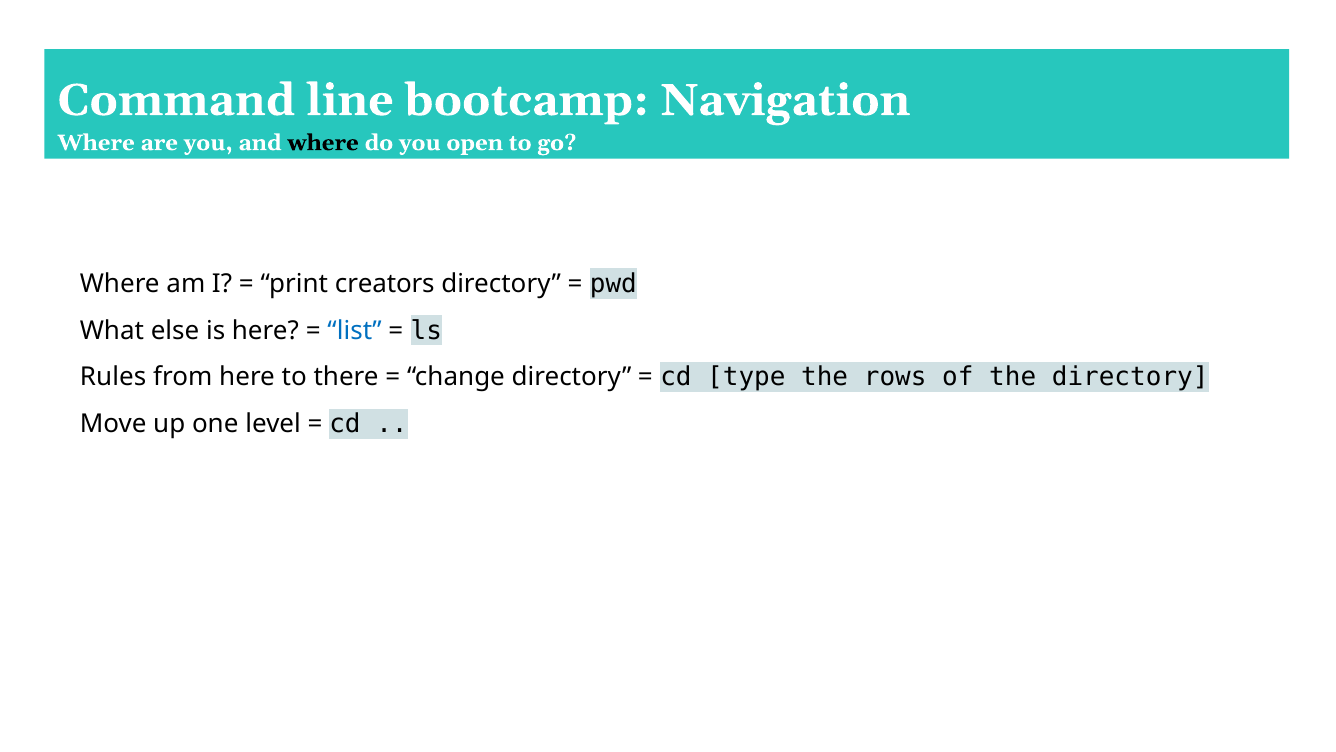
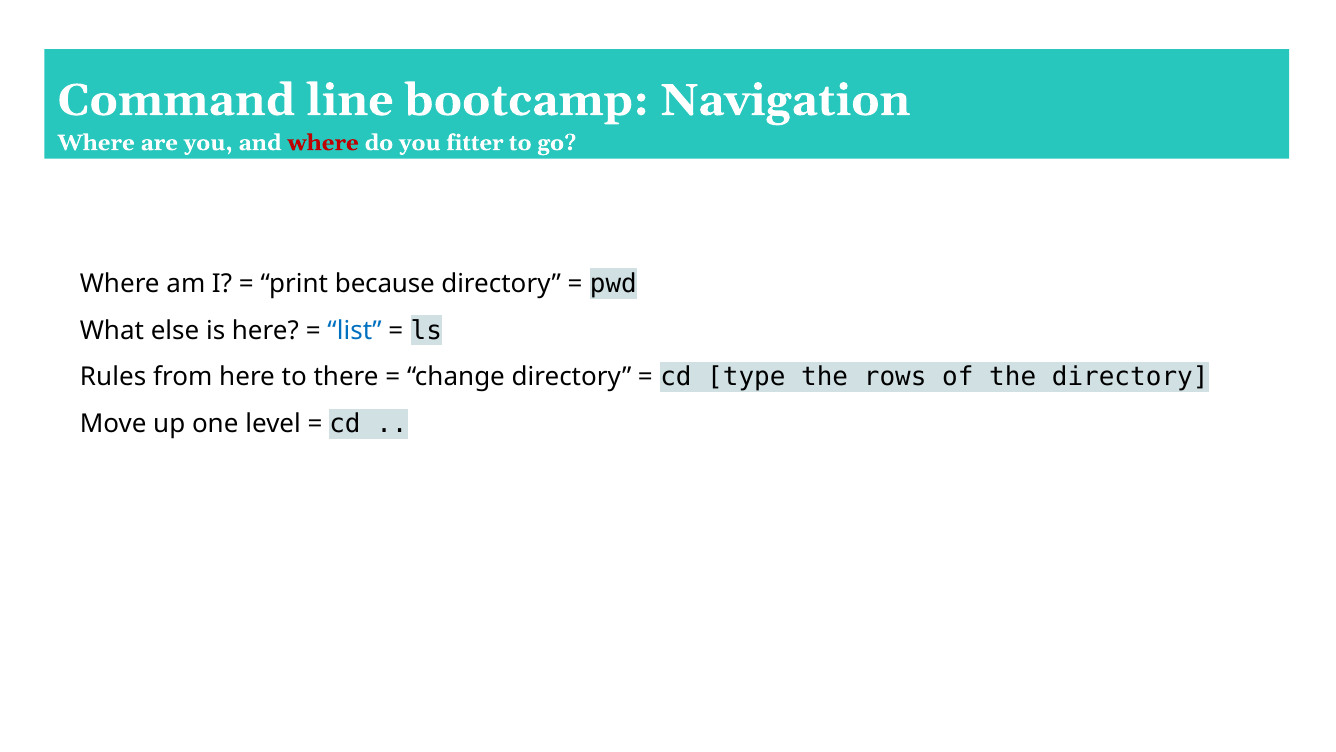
where colour: black -> red (323, 143)
open: open -> fitter (475, 143)
creators: creators -> because (385, 284)
